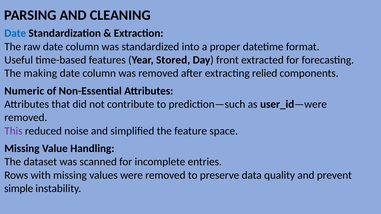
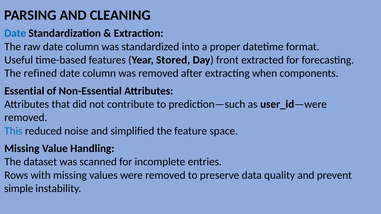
making: making -> refined (40, 73)
relied: relied -> when (265, 73)
Numeric: Numeric -> Essential (24, 91)
This colour: purple -> blue (13, 131)
